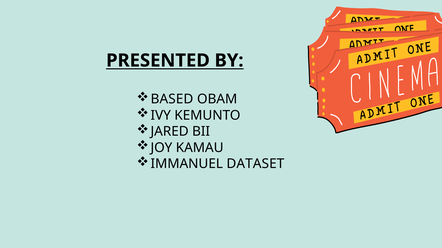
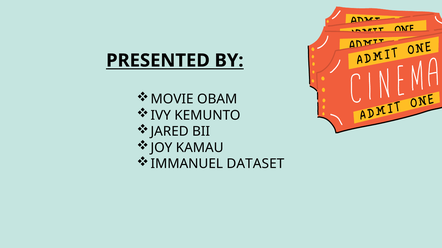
BASED: BASED -> MOVIE (172, 99)
